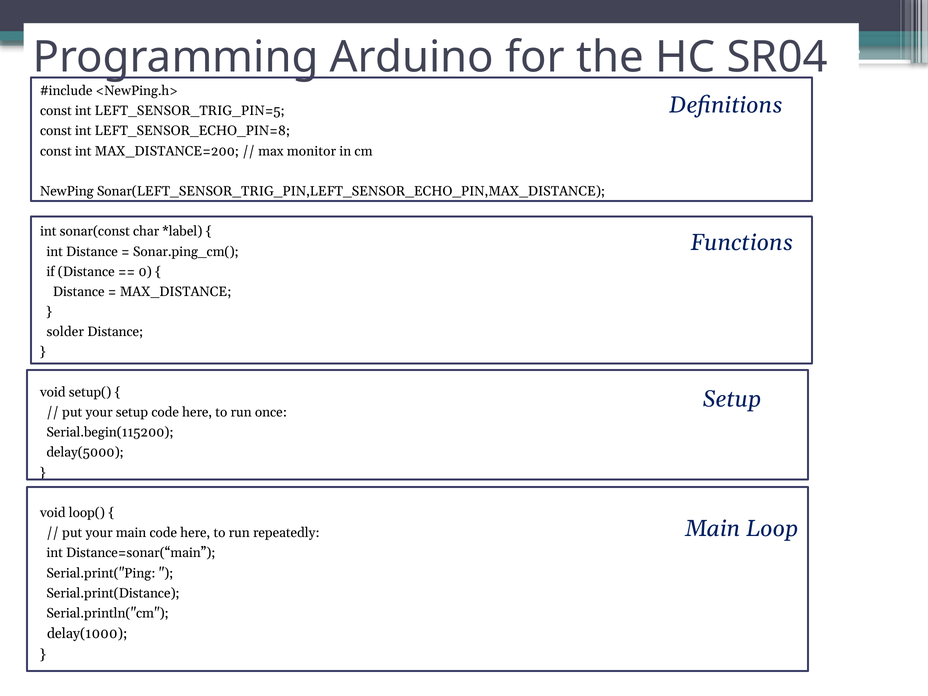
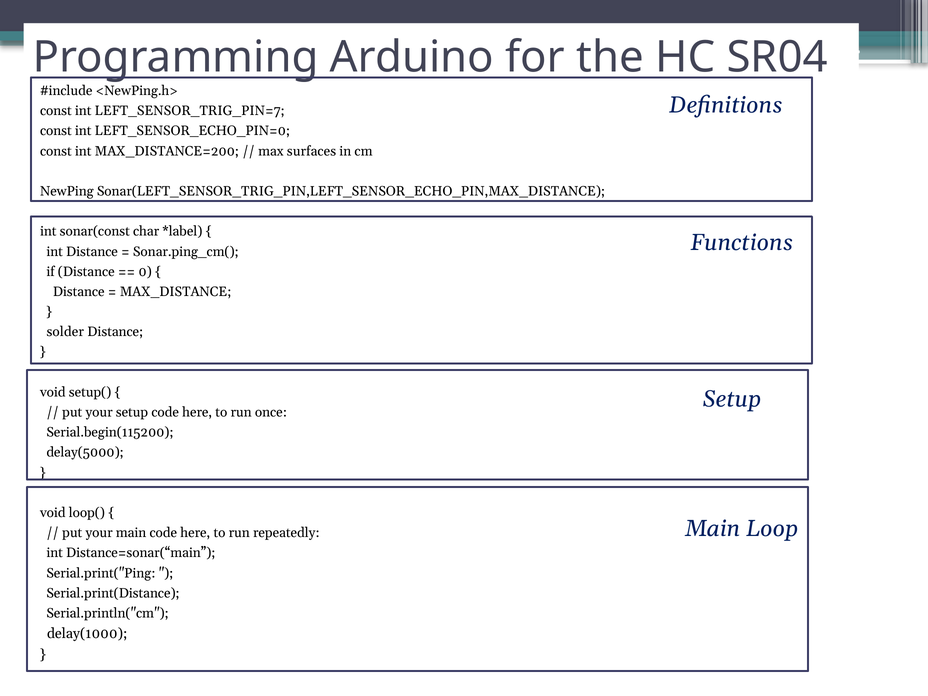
LEFT_SENSOR_TRIG_PIN=5: LEFT_SENSOR_TRIG_PIN=5 -> LEFT_SENSOR_TRIG_PIN=7 (190, 111)
LEFT_SENSOR_ECHO_PIN=8: LEFT_SENSOR_ECHO_PIN=8 -> LEFT_SENSOR_ECHO_PIN=0 (192, 131)
monitor: monitor -> surfaces (311, 151)
